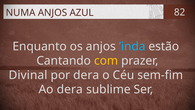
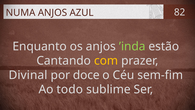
’inda colour: light blue -> light green (132, 46)
por dera: dera -> doce (86, 75)
Ao dera: dera -> todo (70, 89)
